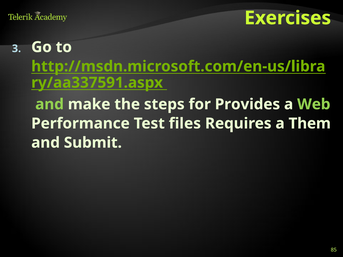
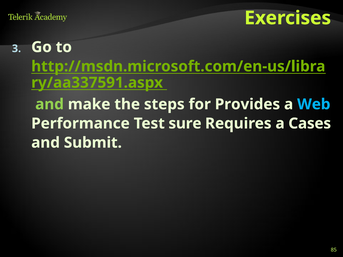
Web colour: light green -> light blue (314, 104)
files: files -> sure (185, 124)
Them: Them -> Cases (310, 124)
